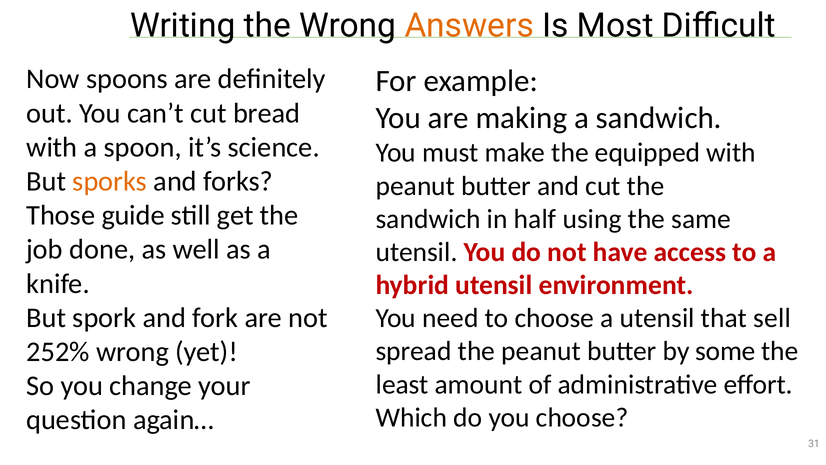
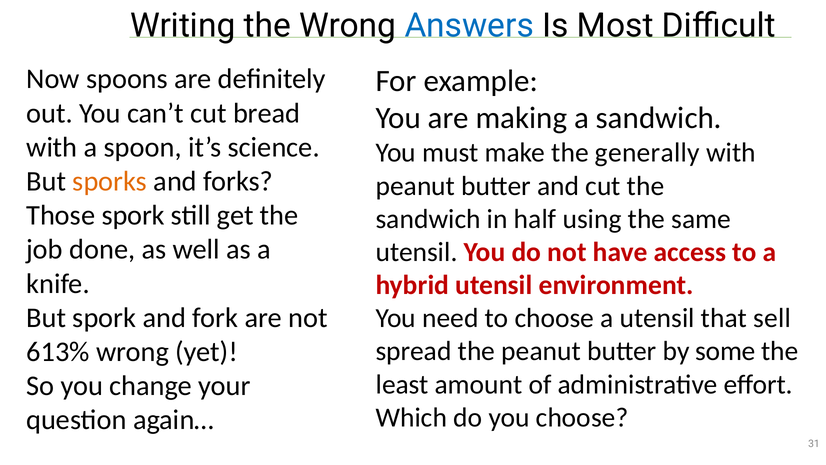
Answers colour: orange -> blue (469, 26)
equipped: equipped -> generally (647, 153)
Those guide: guide -> spork (133, 215)
252%: 252% -> 613% (58, 352)
